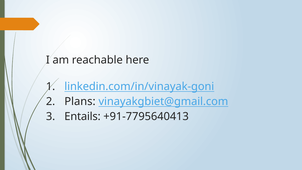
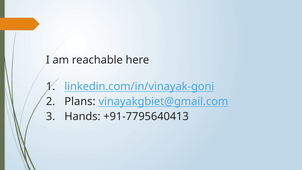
Entails: Entails -> Hands (82, 116)
